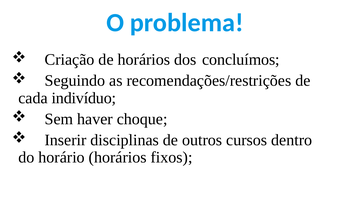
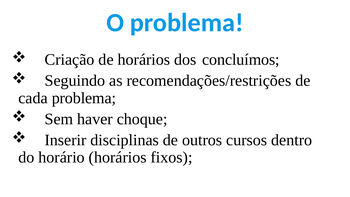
cada indivíduo: indivíduo -> problema (84, 98)
